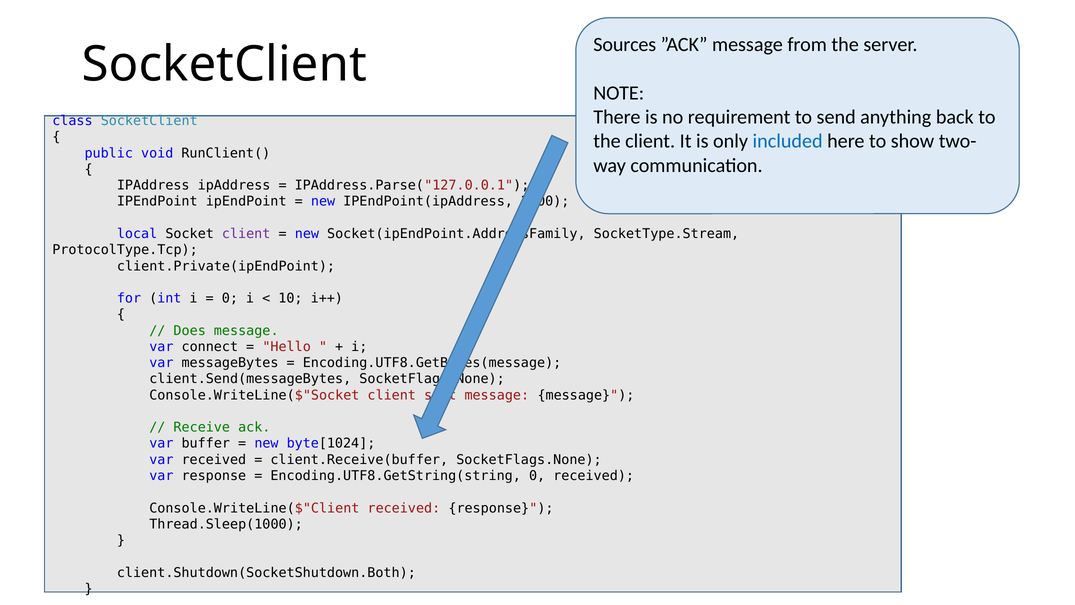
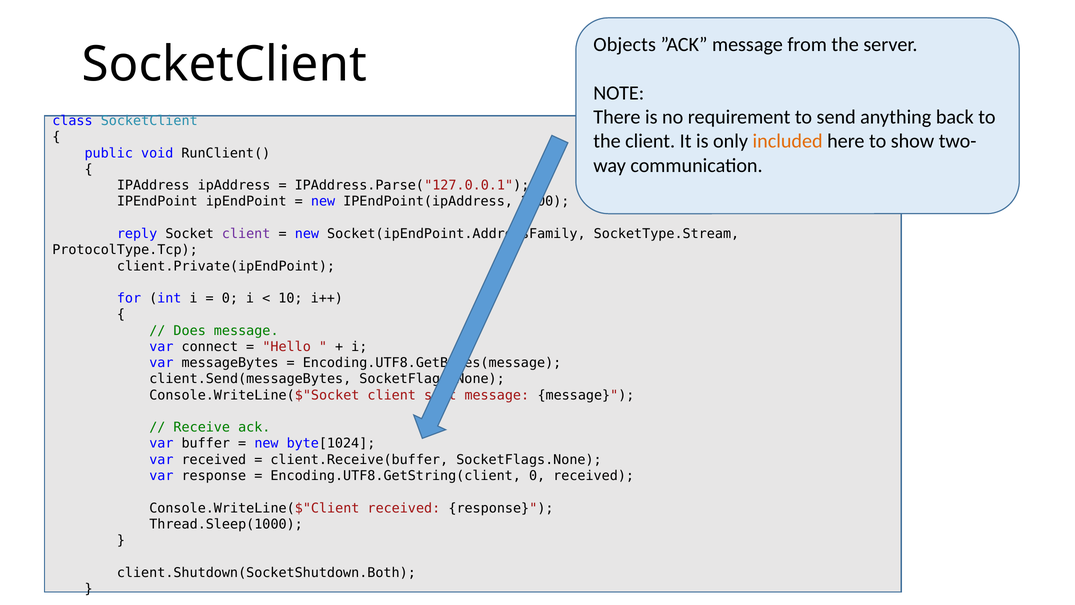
Sources: Sources -> Objects (625, 45)
included colour: blue -> orange (788, 141)
local: local -> reply (137, 234)
Encoding.UTF8.GetString(string: Encoding.UTF8.GetString(string -> Encoding.UTF8.GetString(client (396, 476)
